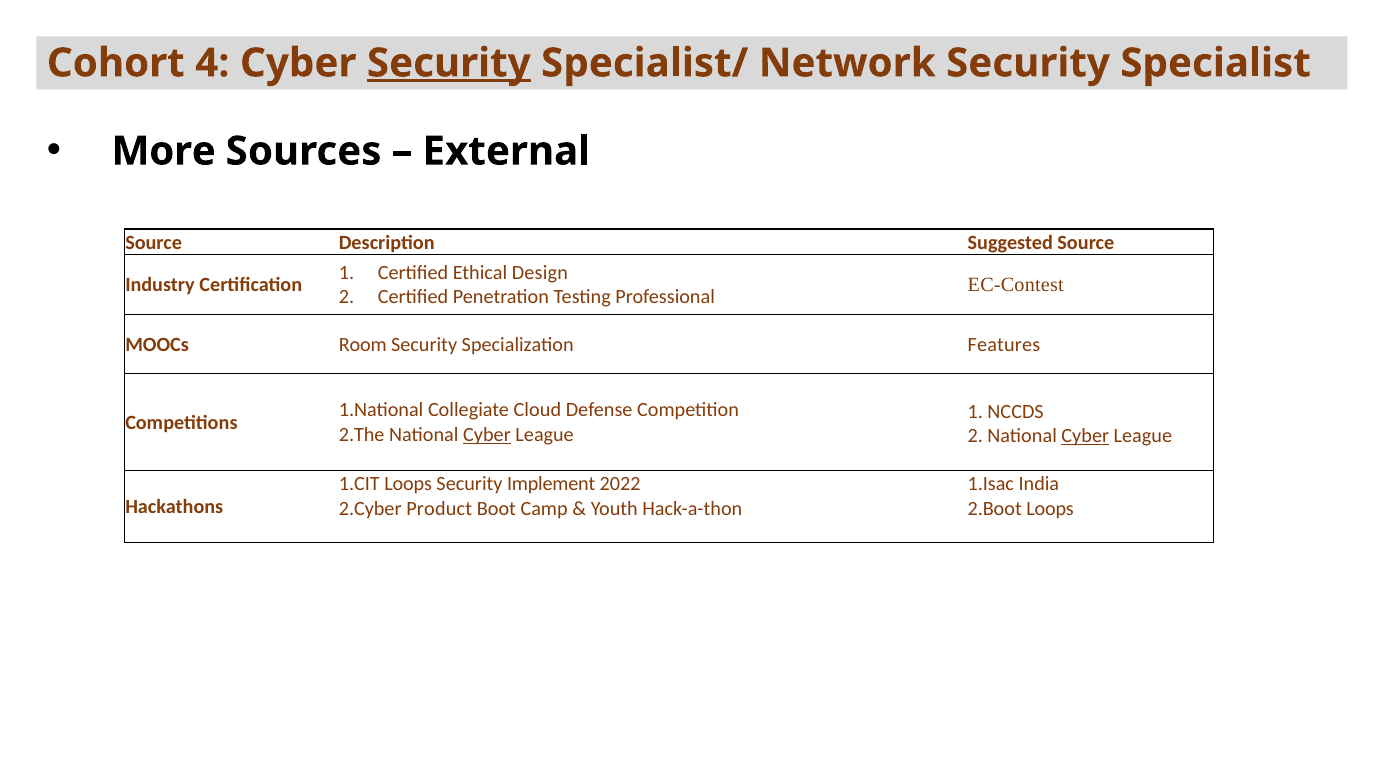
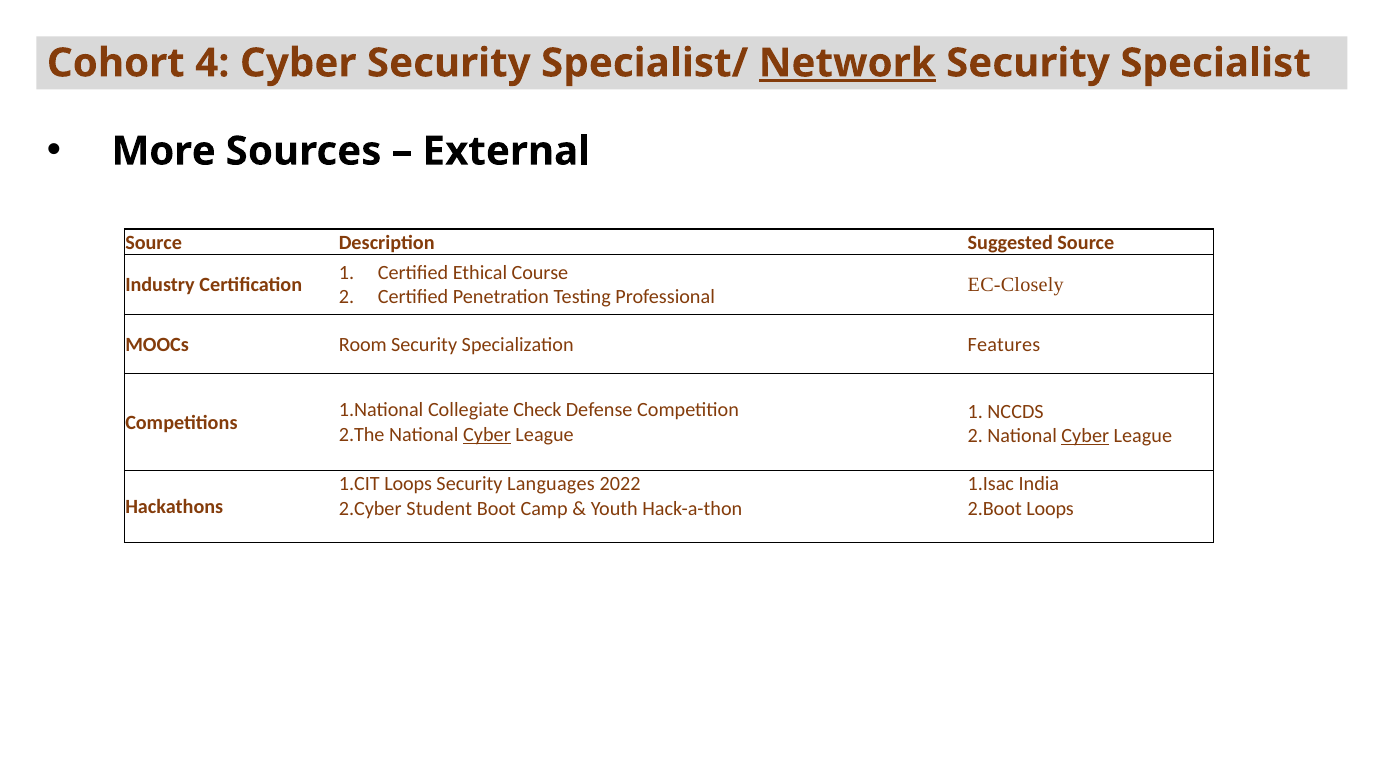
Security underline: present -> none (449, 63)
Network underline: none -> present (847, 63)
Design: Design -> Course (540, 273)
EC-Contest: EC-Contest -> EC-Closely (1016, 285)
Cloud: Cloud -> Check (537, 410)
Implement: Implement -> Languages (551, 483)
Product: Product -> Student (439, 508)
